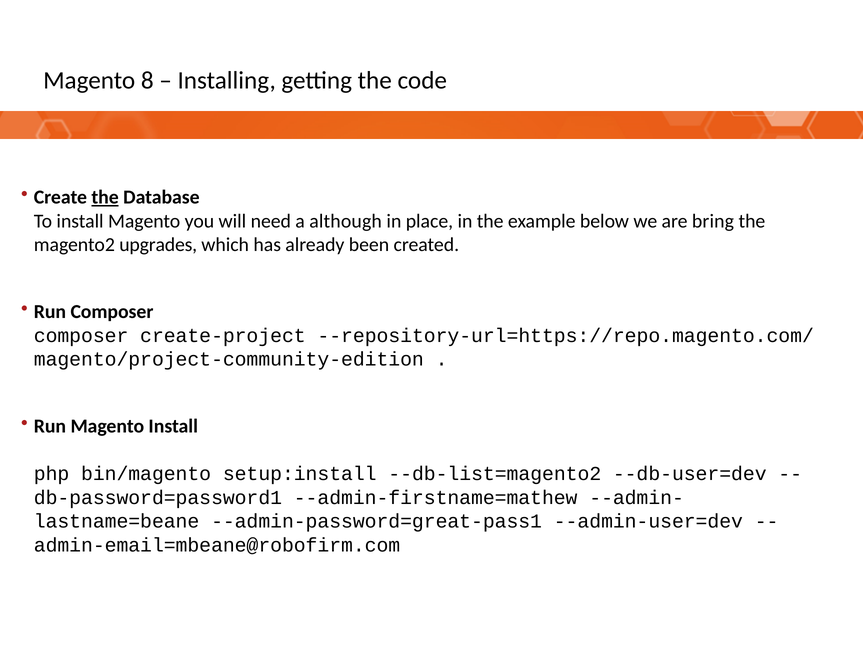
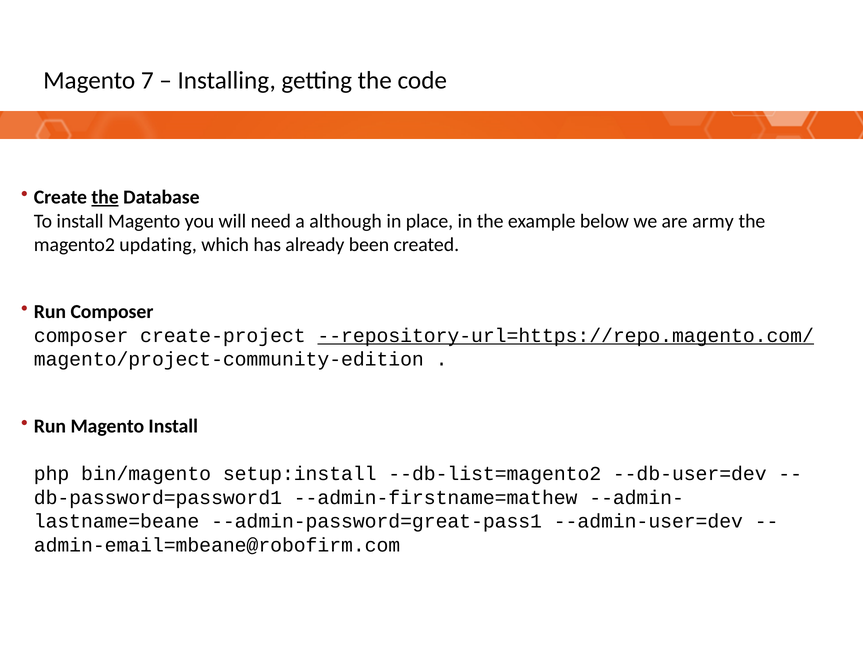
8: 8 -> 7 (147, 80)
bring: bring -> army (713, 221)
upgrades: upgrades -> updating (158, 245)
--repository-url=https://repo.magento.com/ underline: none -> present (566, 336)
